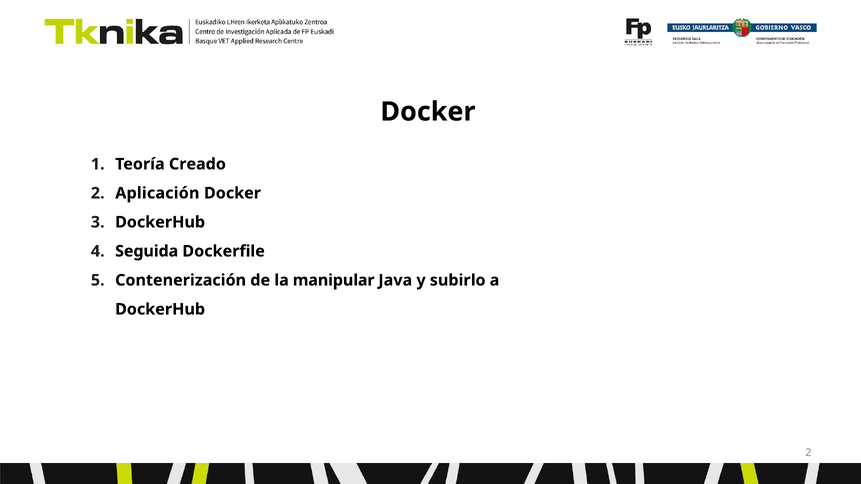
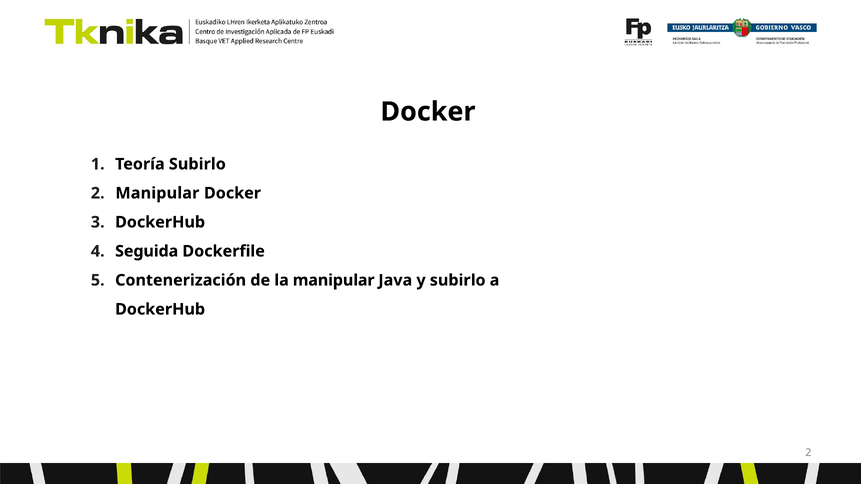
Teoría Creado: Creado -> Subirlo (197, 164)
Aplicación: Aplicación -> Manipular (157, 193)
